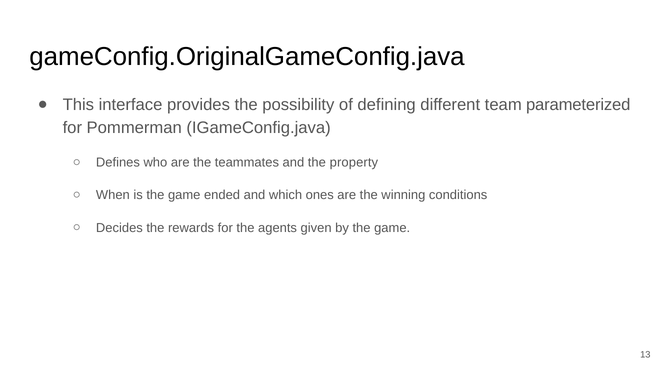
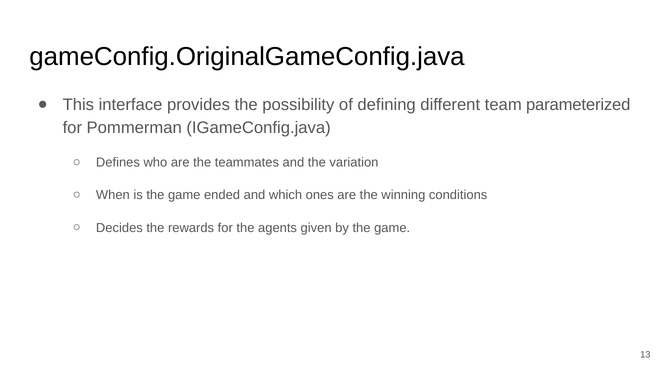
property: property -> variation (354, 162)
